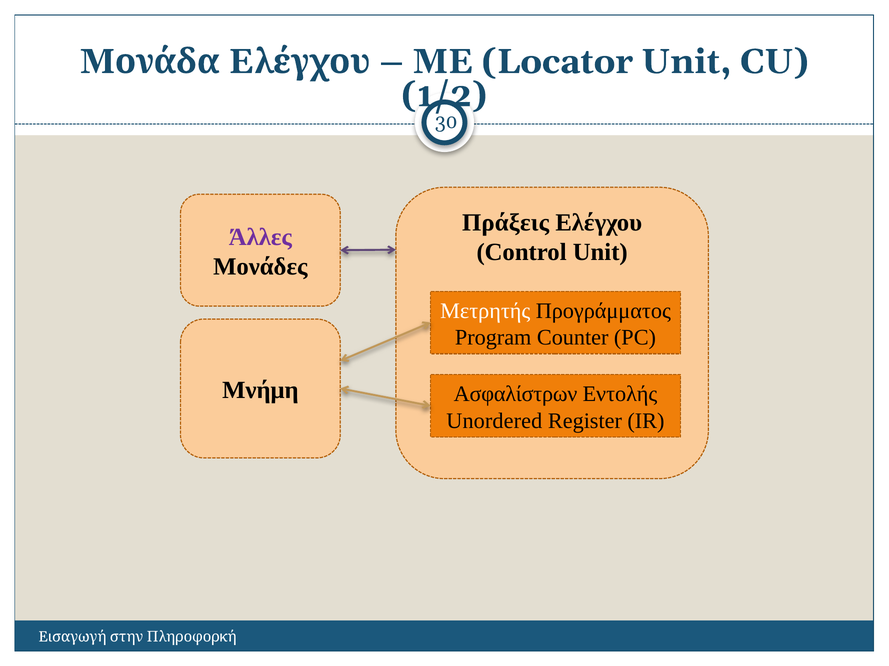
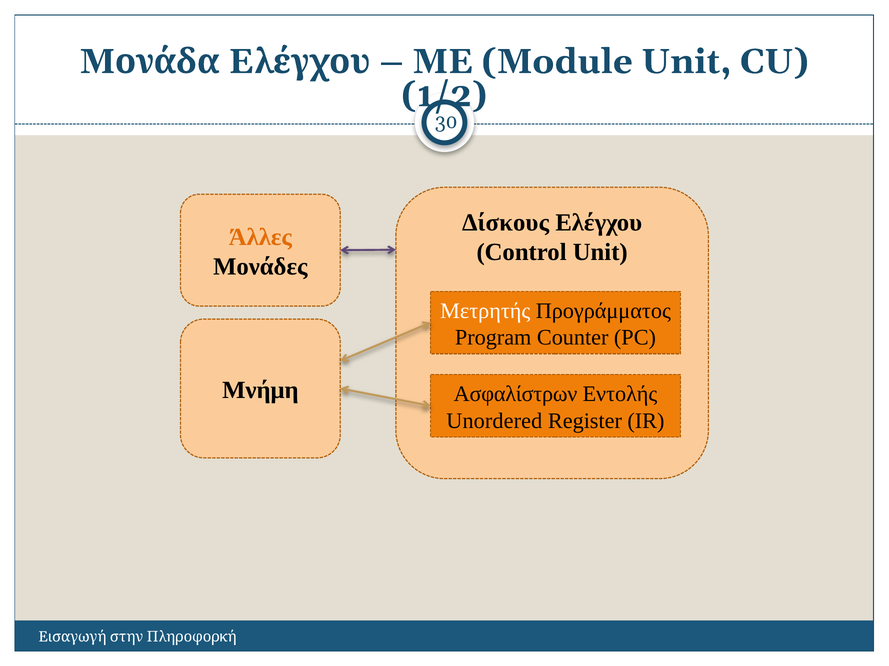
Locator: Locator -> Module (565, 62)
Πράξεις: Πράξεις -> Δίσκους (506, 223)
Άλλες colour: purple -> orange (260, 237)
